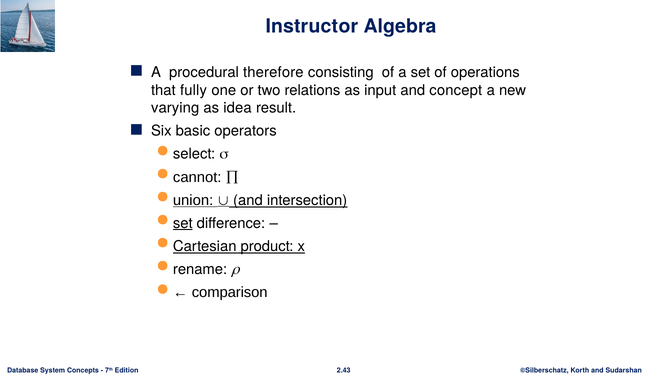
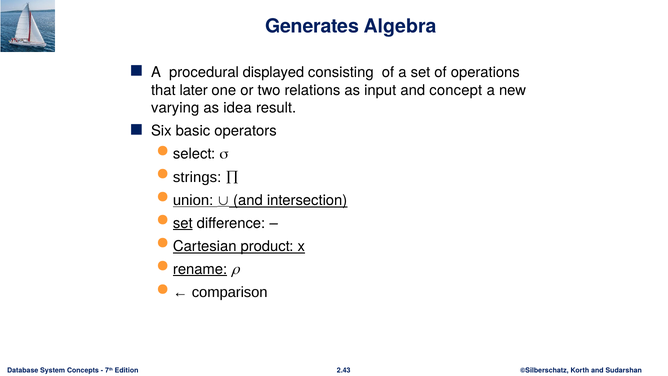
Instructor: Instructor -> Generates (312, 26)
therefore: therefore -> displayed (273, 72)
fully: fully -> later (194, 90)
cannot: cannot -> strings (197, 177)
rename underline: none -> present (200, 269)
